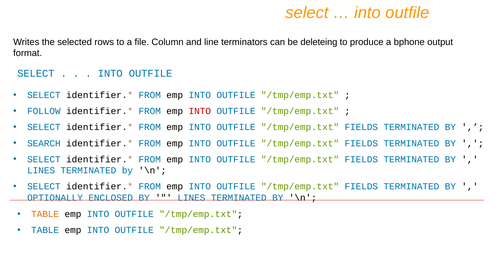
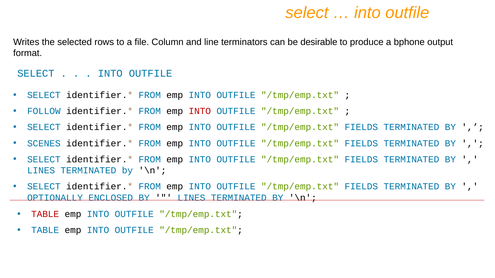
deleteing: deleteing -> desirable (319, 42)
SEARCH: SEARCH -> SCENES (44, 144)
TABLE colour: orange -> red (45, 214)
